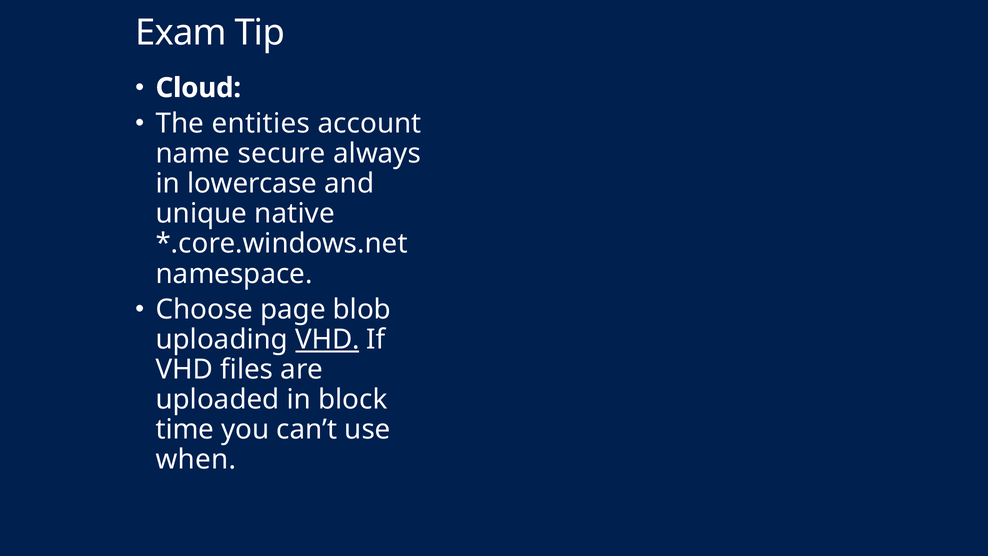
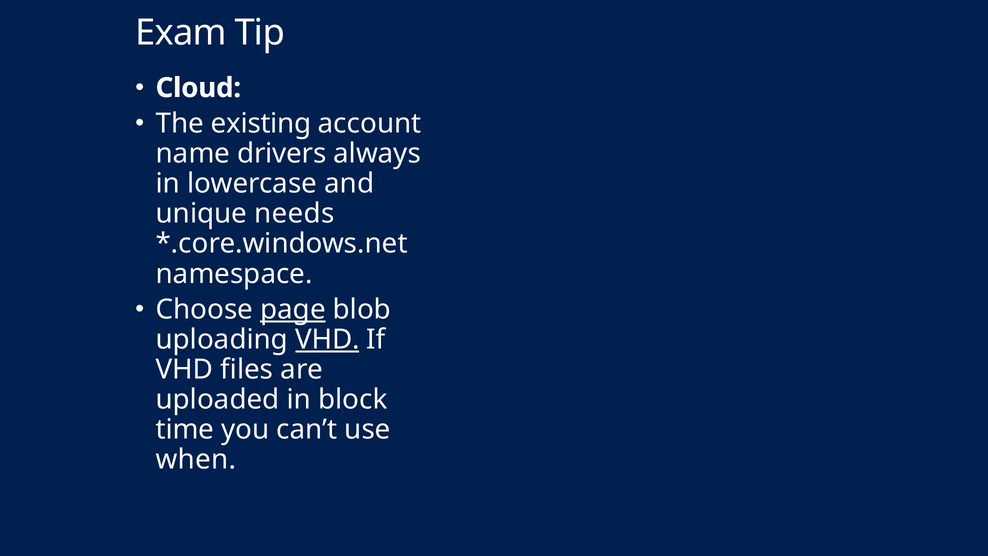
entities: entities -> existing (261, 124)
secure: secure -> drivers (282, 154)
native: native -> needs (294, 214)
page underline: none -> present (293, 309)
